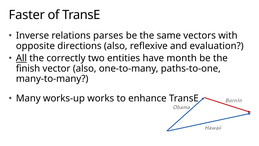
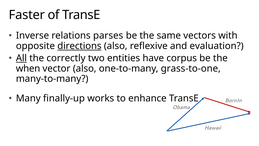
directions underline: none -> present (79, 46)
month: month -> corpus (182, 58)
finish: finish -> when (28, 68)
paths-to-one: paths-to-one -> grass-to-one (191, 68)
works-up: works-up -> finally-up (64, 98)
